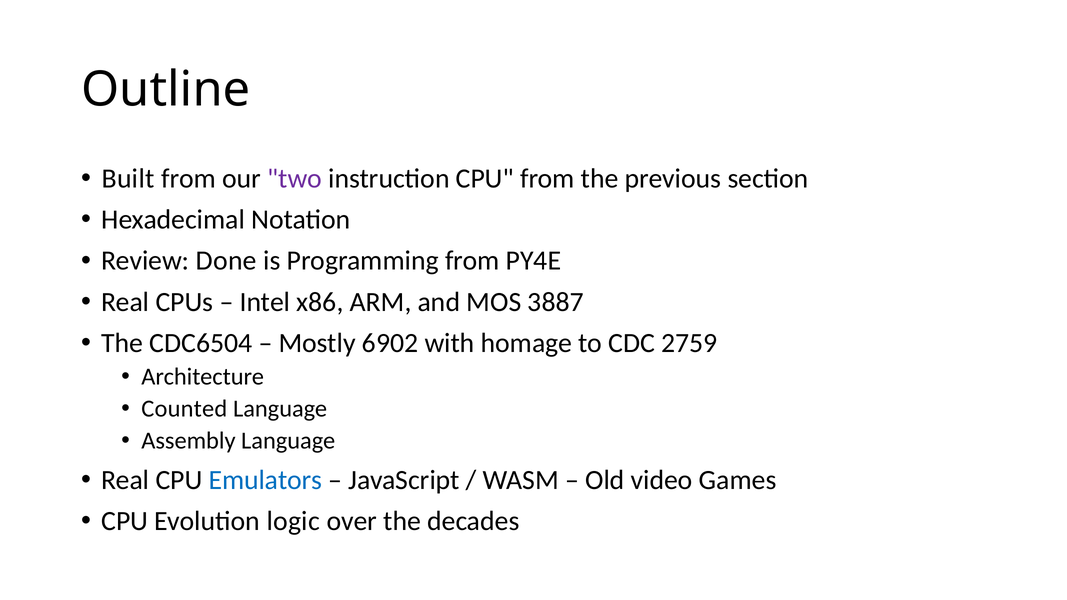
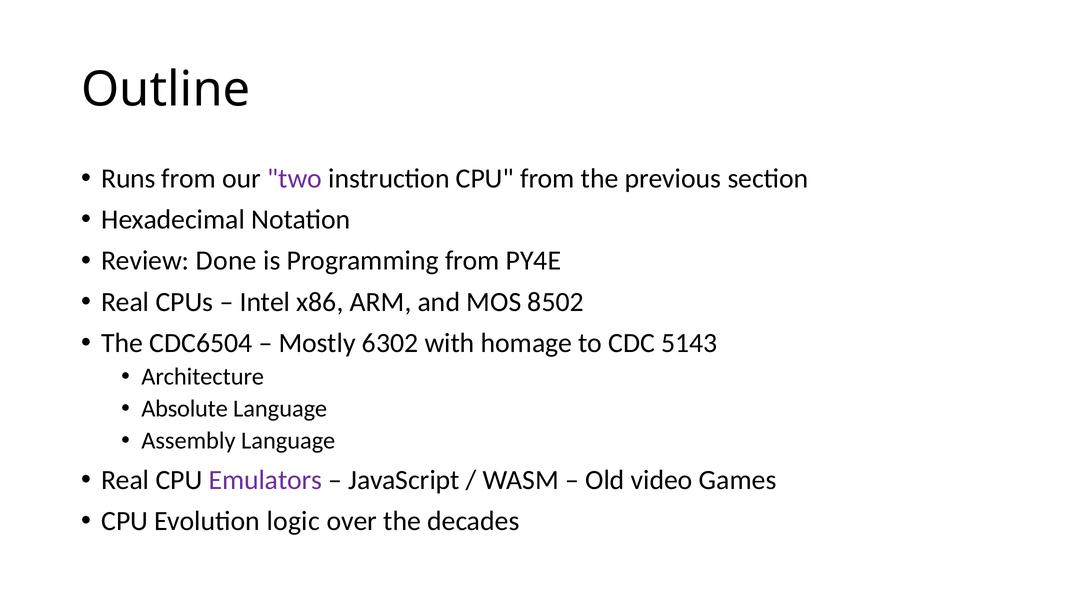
Built: Built -> Runs (128, 179)
3887: 3887 -> 8502 (556, 302)
6902: 6902 -> 6302 (390, 343)
2759: 2759 -> 5143 (689, 343)
Counted: Counted -> Absolute (185, 409)
Emulators colour: blue -> purple (265, 480)
